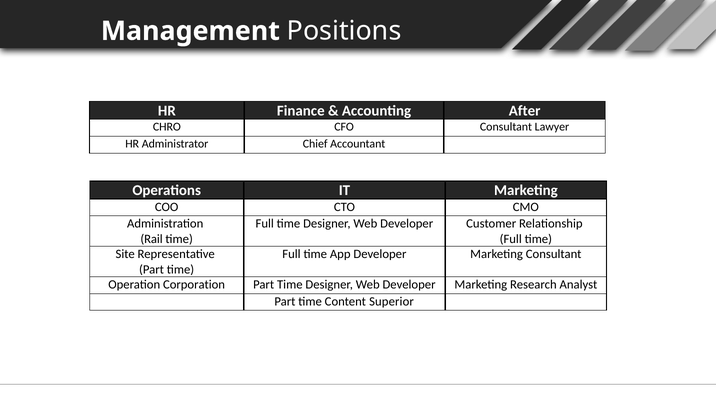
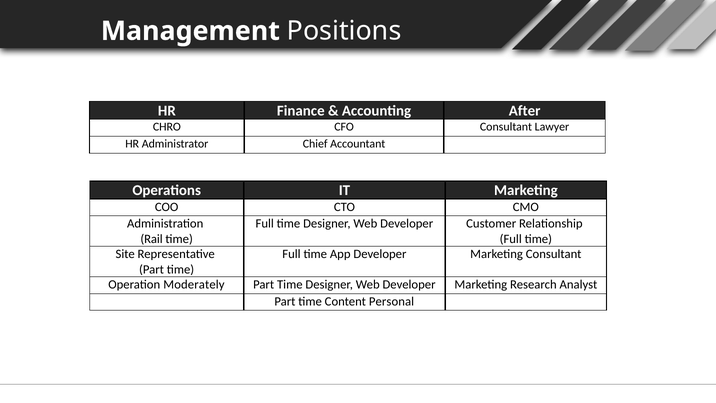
Corporation: Corporation -> Moderately (194, 285)
Superior: Superior -> Personal (392, 301)
